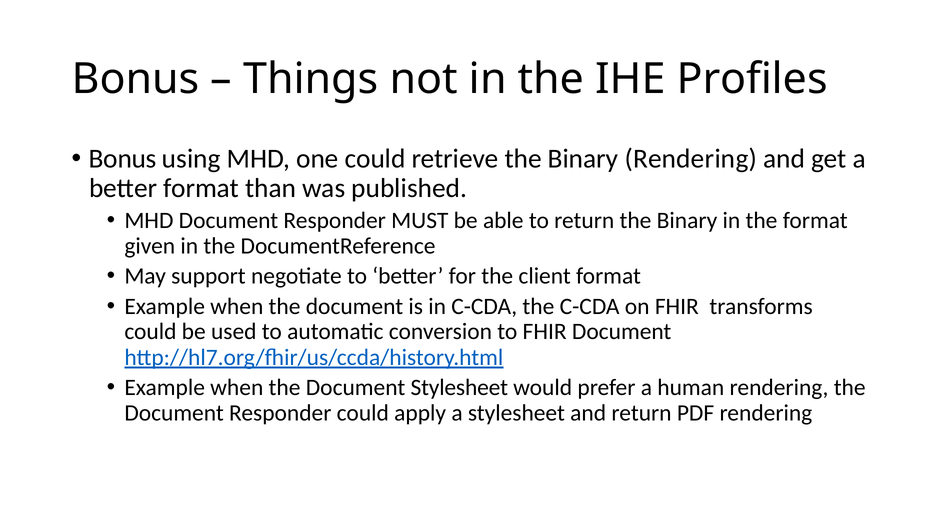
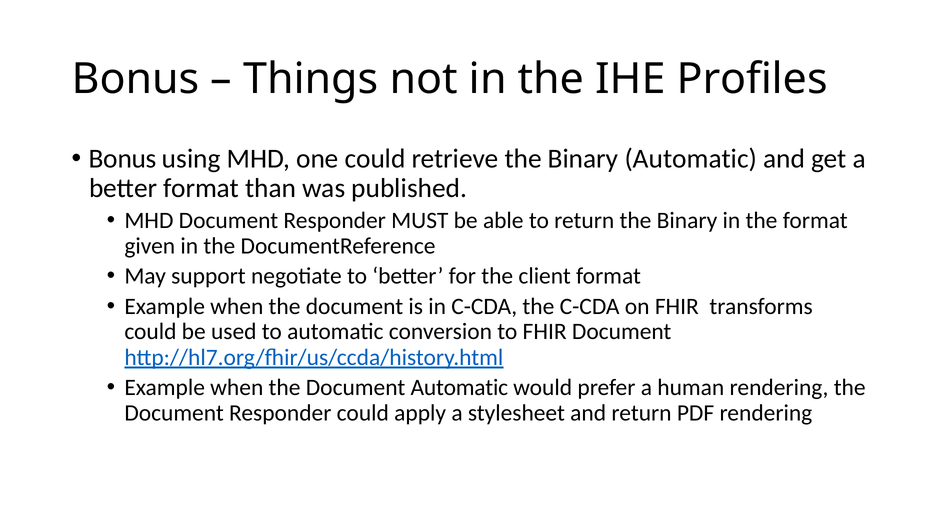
Binary Rendering: Rendering -> Automatic (691, 159)
Document Stylesheet: Stylesheet -> Automatic (459, 388)
